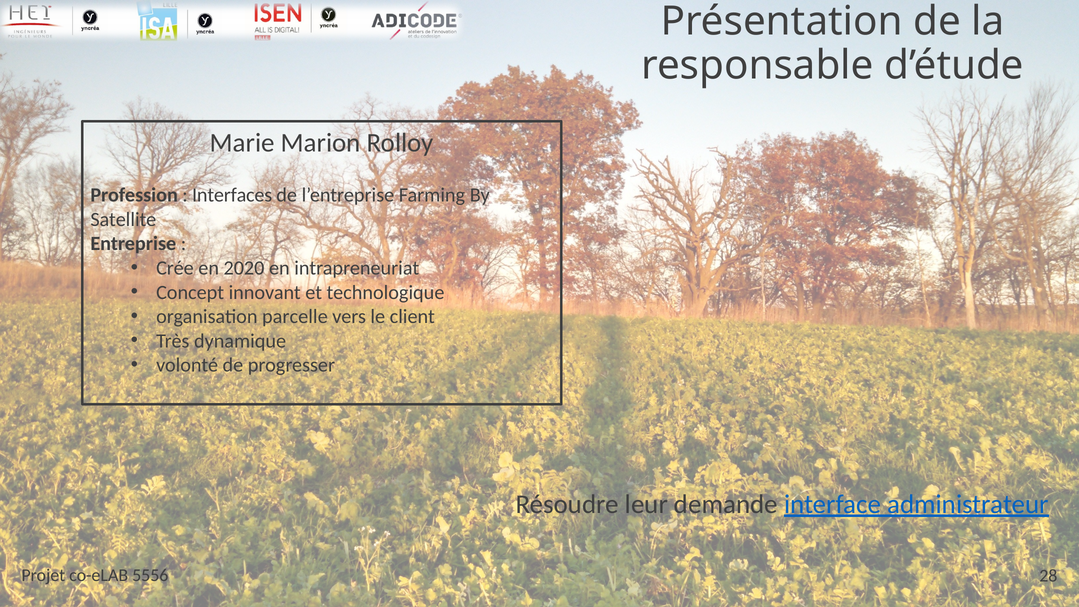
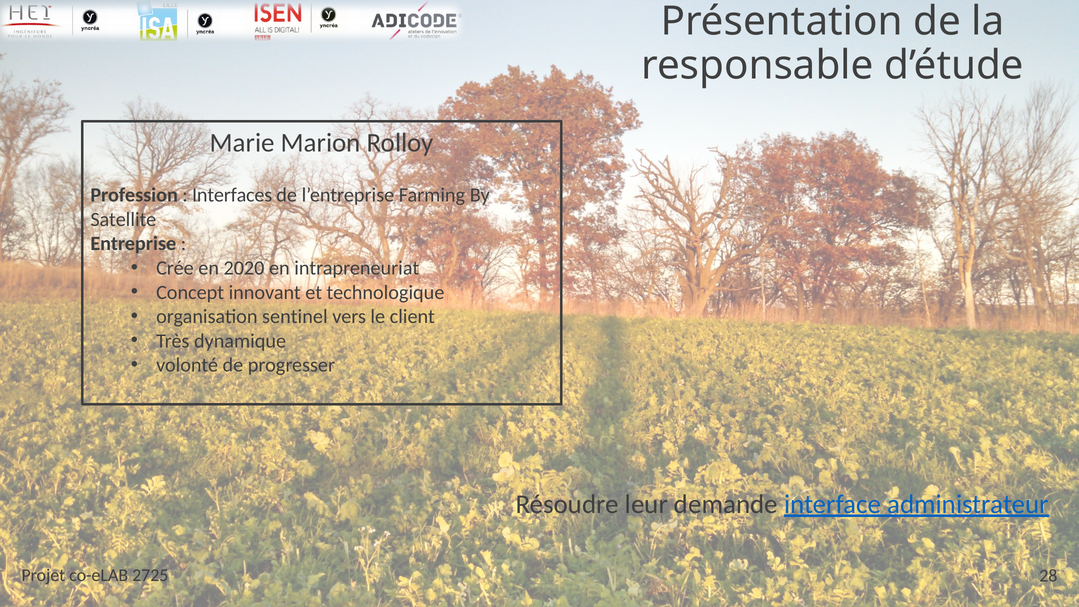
parcelle: parcelle -> sentinel (295, 317)
5556: 5556 -> 2725 (150, 575)
